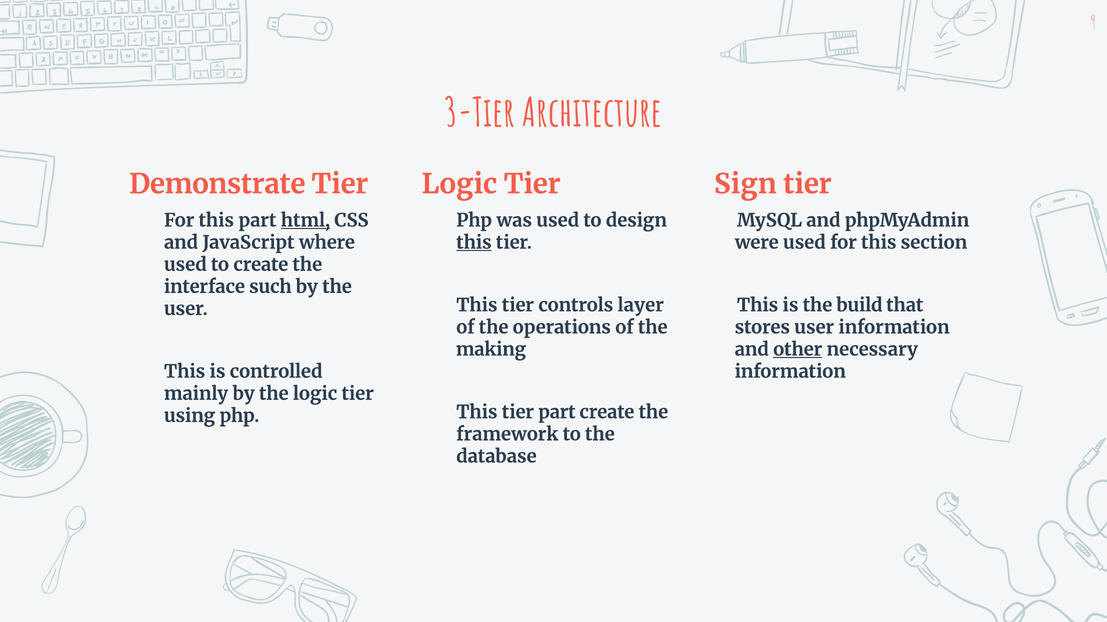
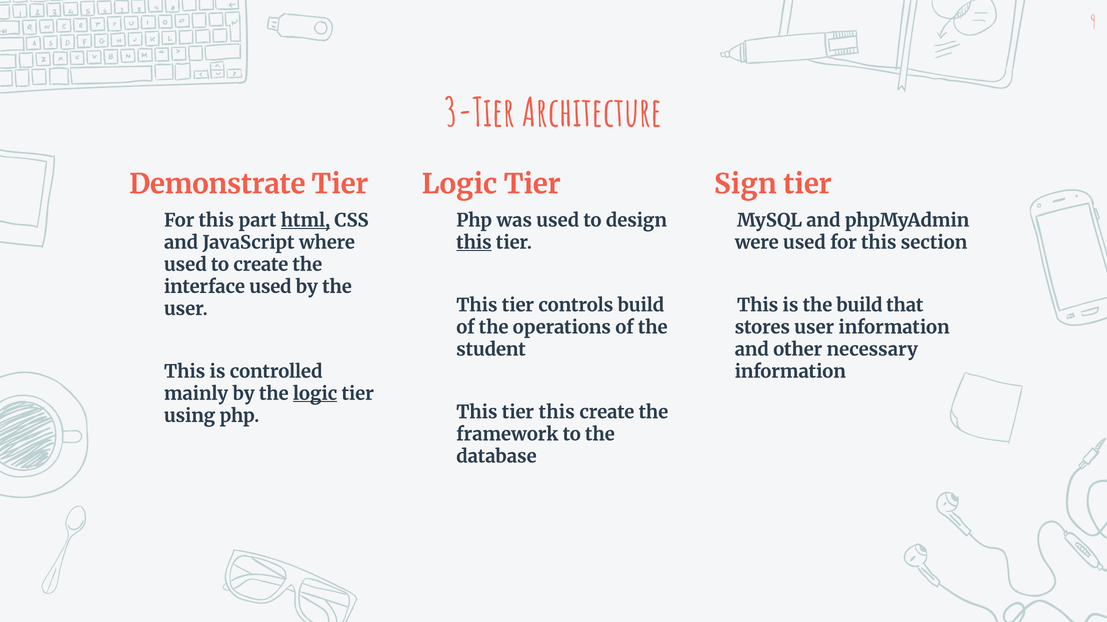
interface such: such -> used (270, 287)
controls layer: layer -> build (641, 306)
making: making -> student (491, 350)
other underline: present -> none (798, 350)
logic underline: none -> present (315, 394)
tier part: part -> this (557, 413)
